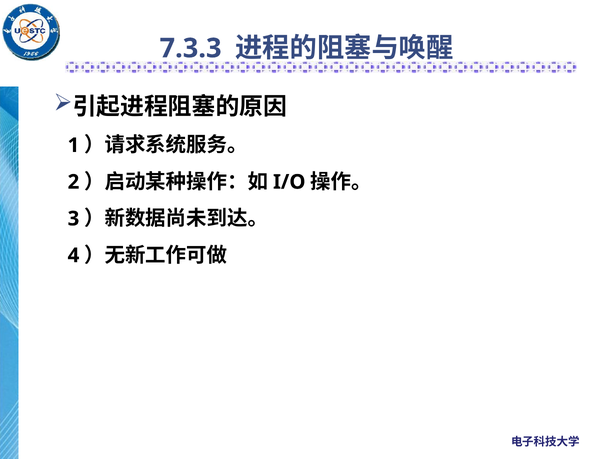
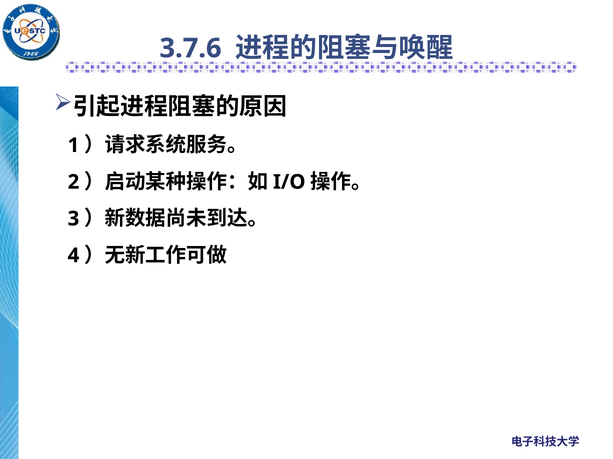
7.3.3: 7.3.3 -> 3.7.6 (191, 48)
